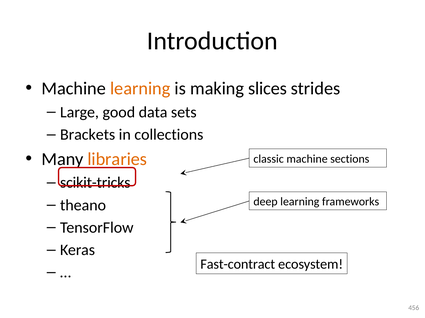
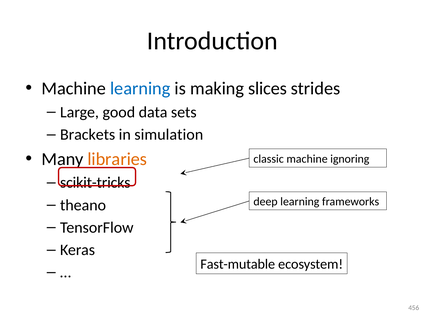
learning colour: orange -> blue (140, 89)
collections: collections -> simulation (169, 135)
sections: sections -> ignoring (350, 159)
Fast-contract: Fast-contract -> Fast-mutable (238, 265)
